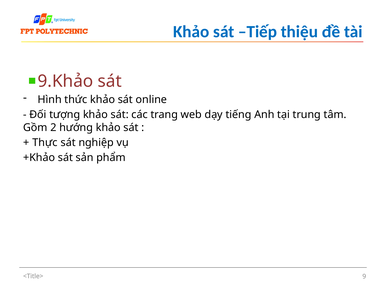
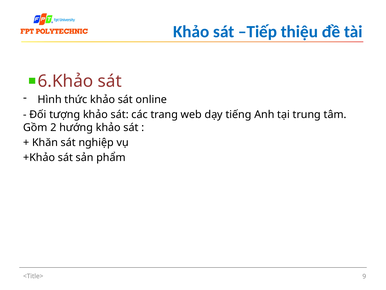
9.Khảo: 9.Khảo -> 6.Khảo (65, 81)
Thực: Thực -> Khăn (45, 142)
